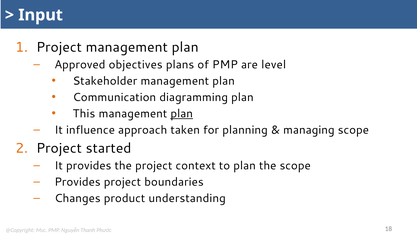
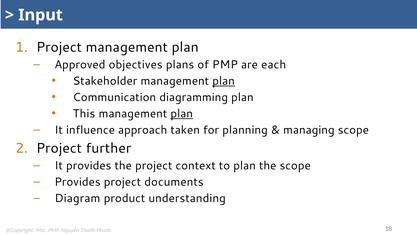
level: level -> each (274, 65)
plan underline: none -> present (224, 81)
started: started -> further (109, 148)
boundaries: boundaries -> documents (174, 182)
Changes: Changes -> Diagram (77, 198)
